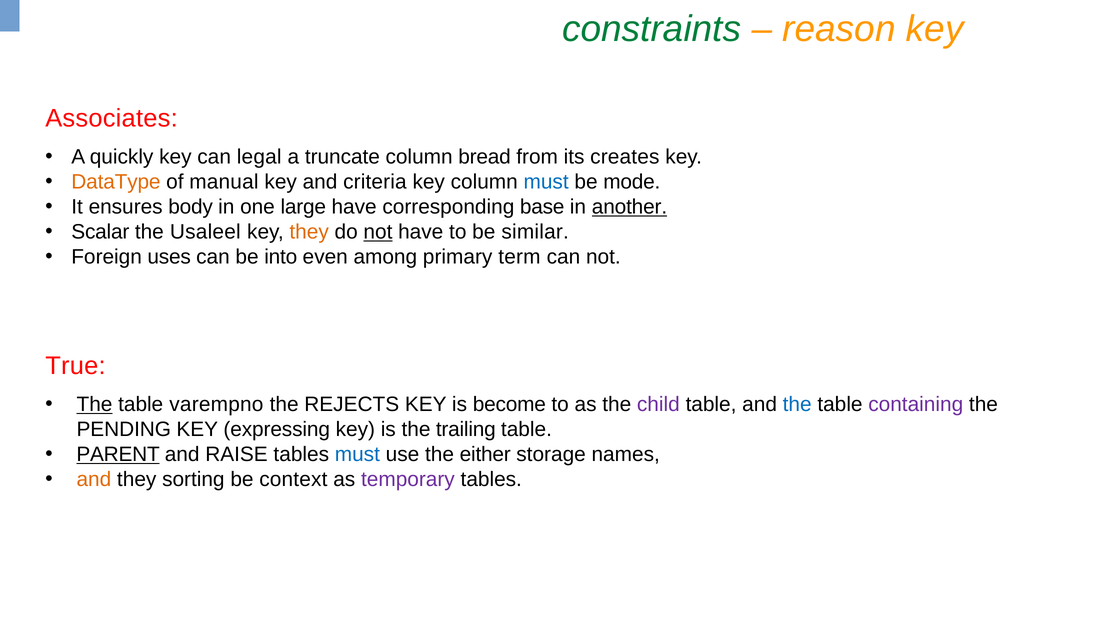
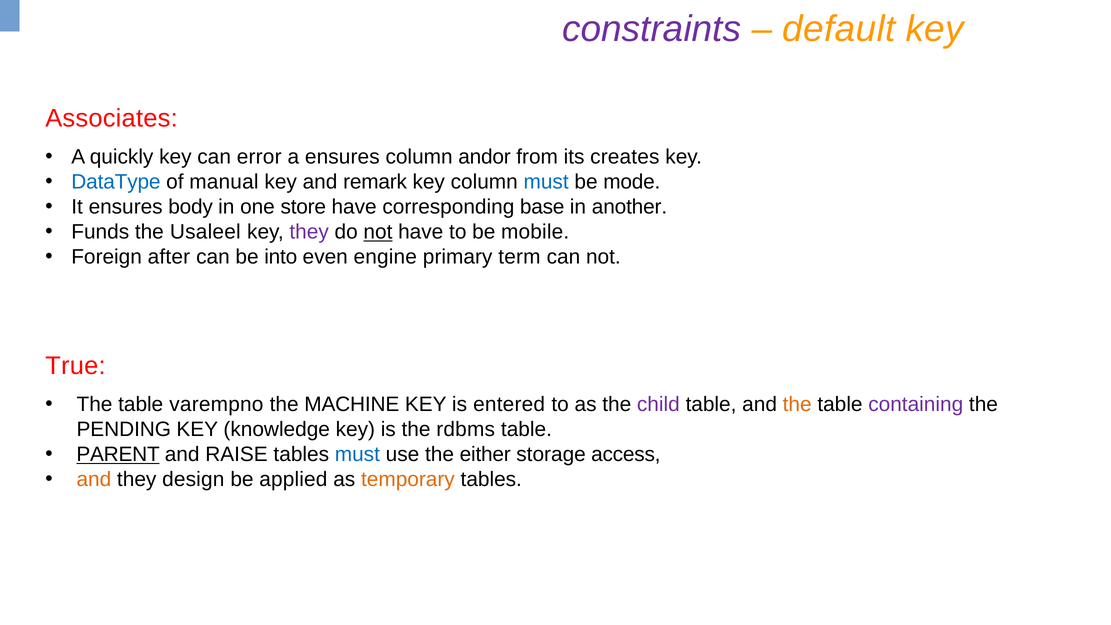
constraints colour: green -> purple (652, 29)
reason: reason -> default (839, 29)
legal: legal -> error (259, 157)
a truncate: truncate -> ensures (342, 157)
bread: bread -> andor (485, 157)
DataType colour: orange -> blue (116, 182)
criteria: criteria -> remark (375, 182)
large: large -> store (303, 207)
another underline: present -> none (630, 207)
Scalar: Scalar -> Funds (100, 232)
they colour: orange -> purple (309, 232)
similar: similar -> mobile (535, 232)
uses: uses -> after (169, 257)
among: among -> engine (385, 257)
The underline: present -> none (95, 404)
REJECTS: REJECTS -> MACHINE (352, 404)
become: become -> entered (509, 404)
the colour: blue -> orange (797, 404)
expressing: expressing -> knowledge (277, 429)
trailing: trailing -> rdbms (466, 429)
names: names -> access (626, 454)
sorting: sorting -> design (193, 479)
context: context -> applied (293, 479)
temporary colour: purple -> orange (408, 479)
